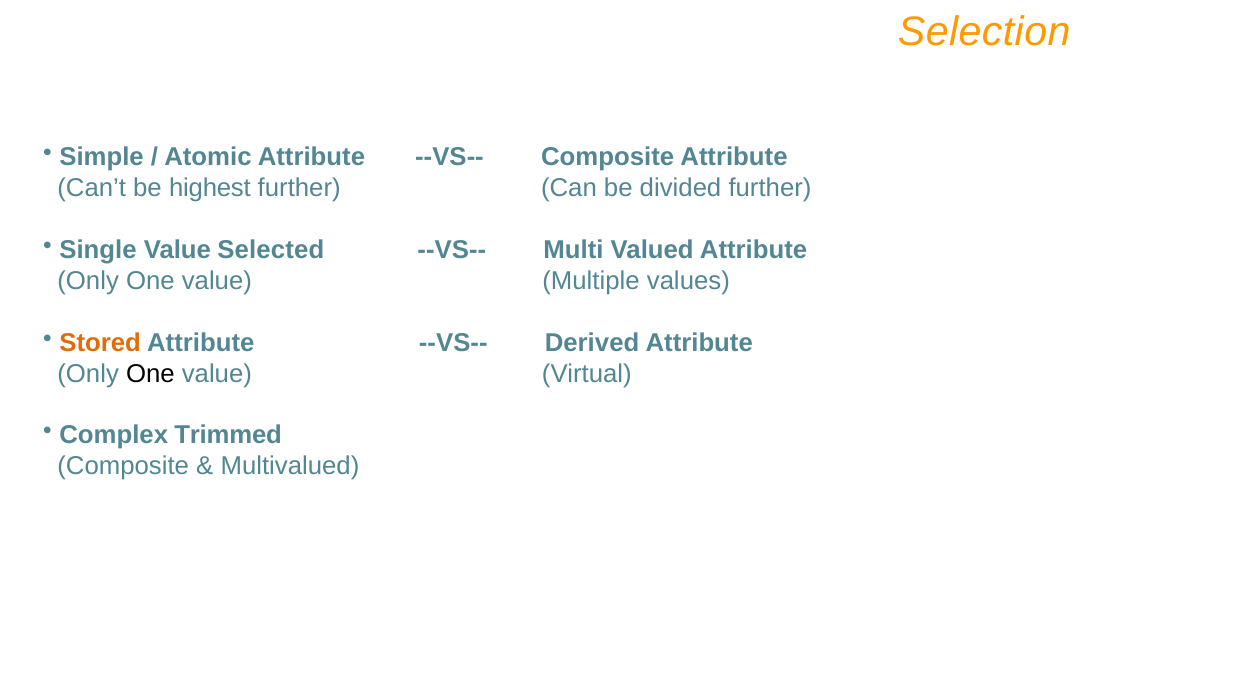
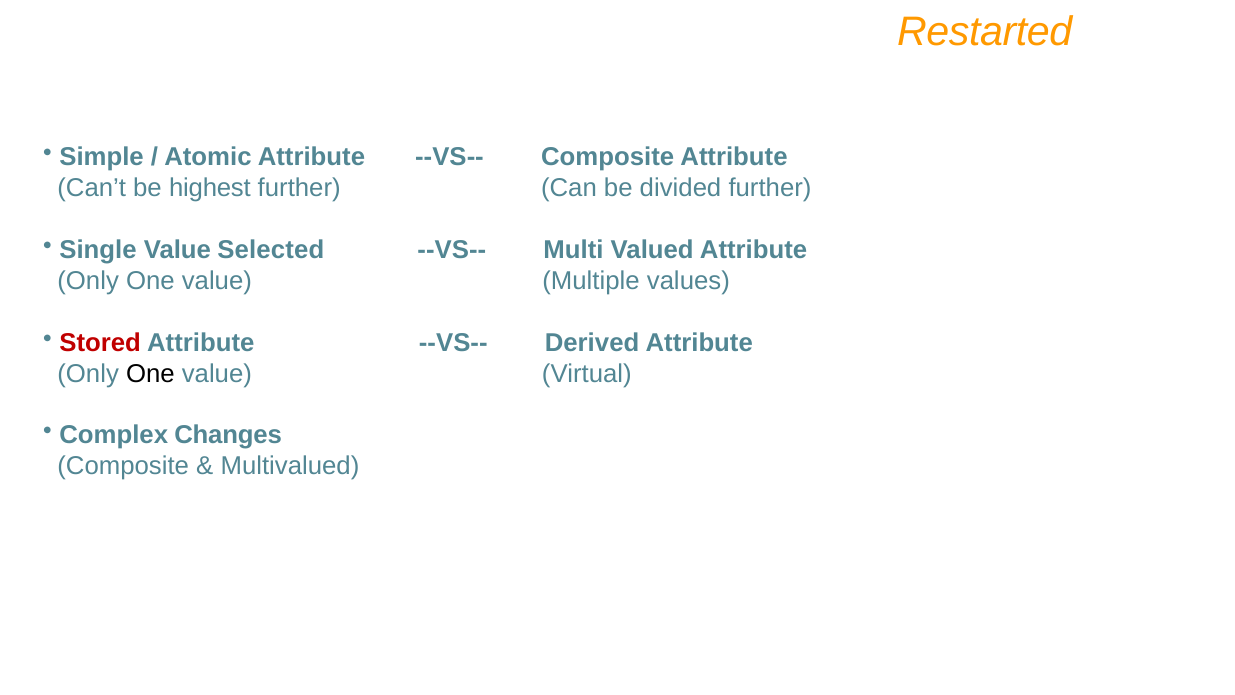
Selection: Selection -> Restarted (985, 32)
Stored colour: orange -> red (100, 343)
Trimmed: Trimmed -> Changes (228, 435)
